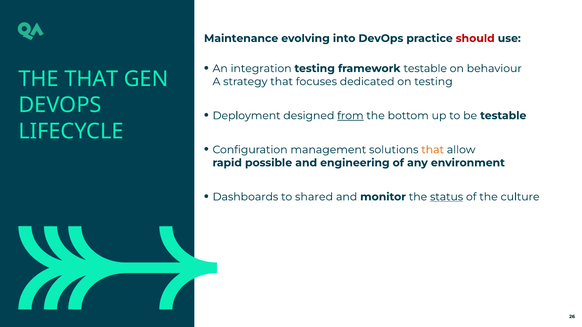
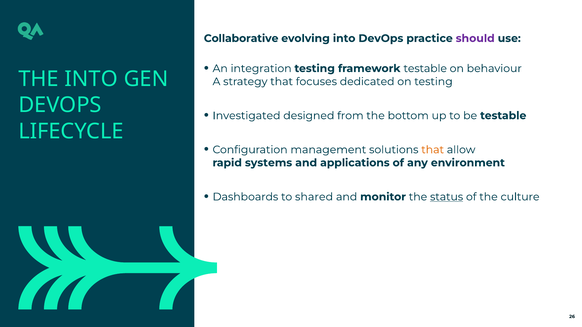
Maintenance: Maintenance -> Collaborative (241, 38)
should colour: red -> purple (475, 38)
THE THAT: THAT -> INTO (91, 79)
Deployment: Deployment -> Investigated (247, 116)
from underline: present -> none (350, 116)
possible: possible -> systems (269, 163)
engineering: engineering -> applications (355, 163)
